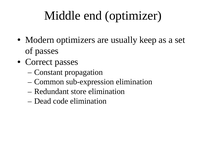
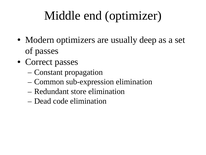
keep: keep -> deep (148, 40)
